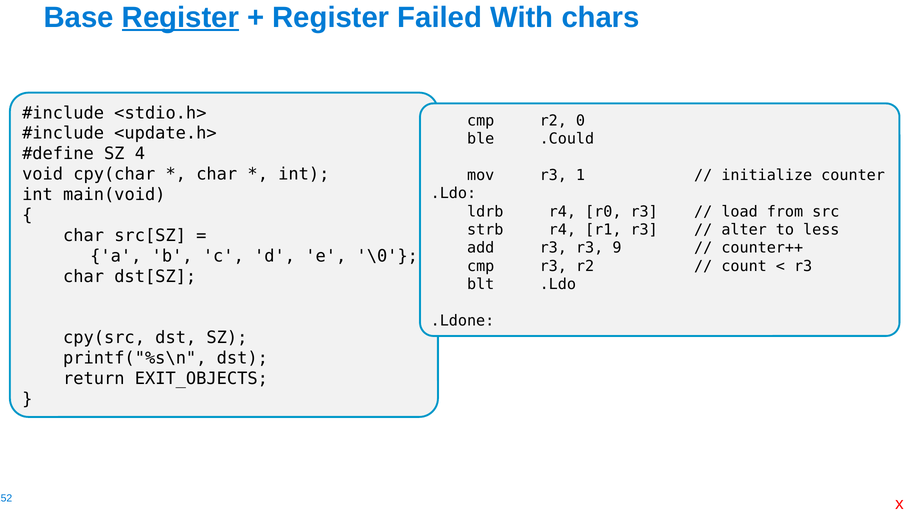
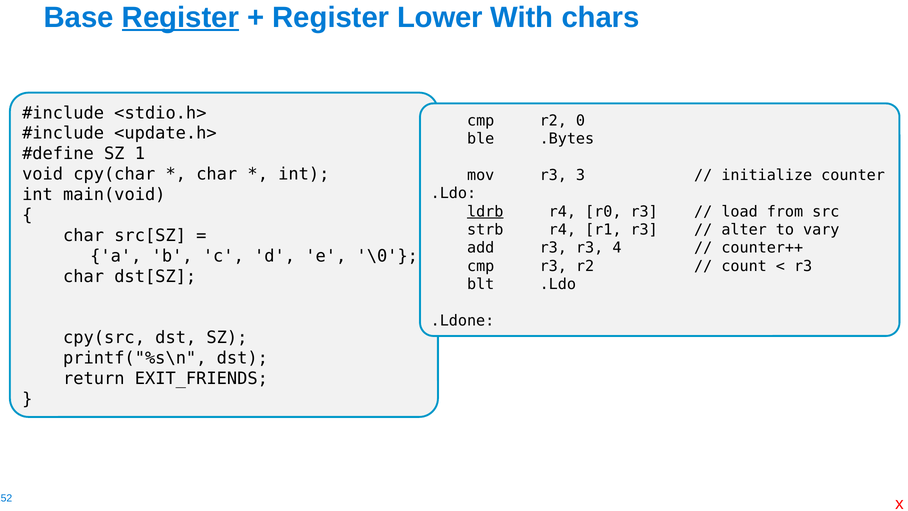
Failed: Failed -> Lower (440, 17)
.Could: .Could -> .Bytes (567, 139)
4: 4 -> 1 (140, 154)
1: 1 -> 3 (581, 175)
ldrb underline: none -> present (485, 212)
less: less -> vary (821, 230)
9: 9 -> 4 (617, 248)
EXIT_OBJECTS: EXIT_OBJECTS -> EXIT_FRIENDS (201, 378)
